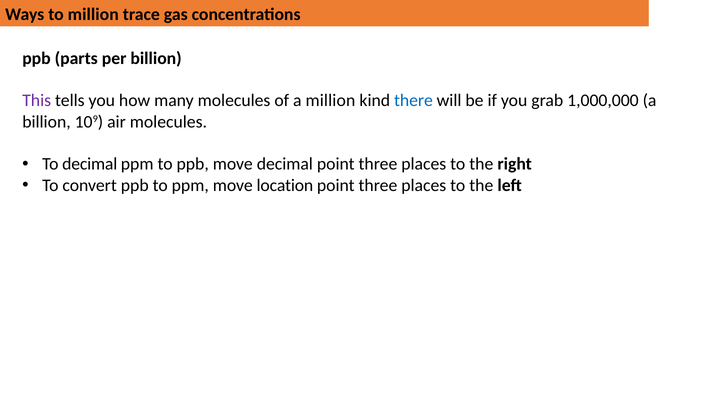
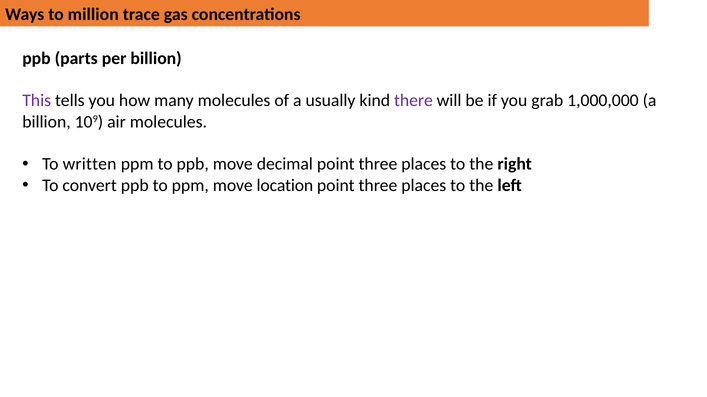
a million: million -> usually (330, 101)
there colour: blue -> purple (413, 101)
To decimal: decimal -> written (90, 164)
